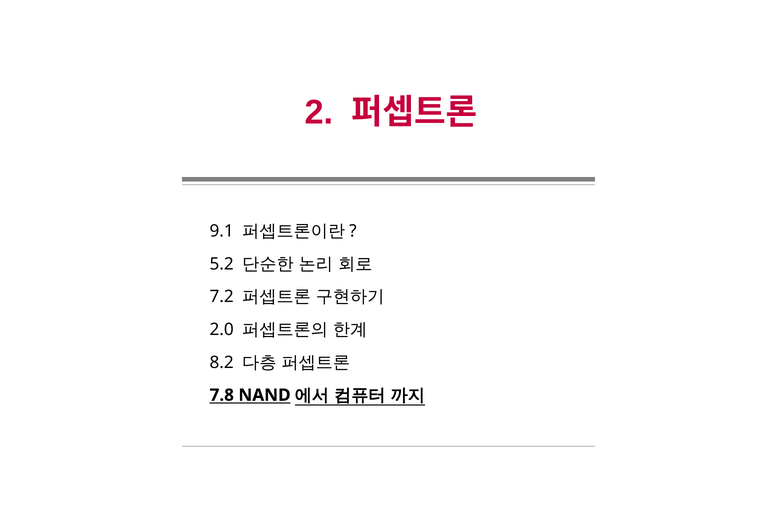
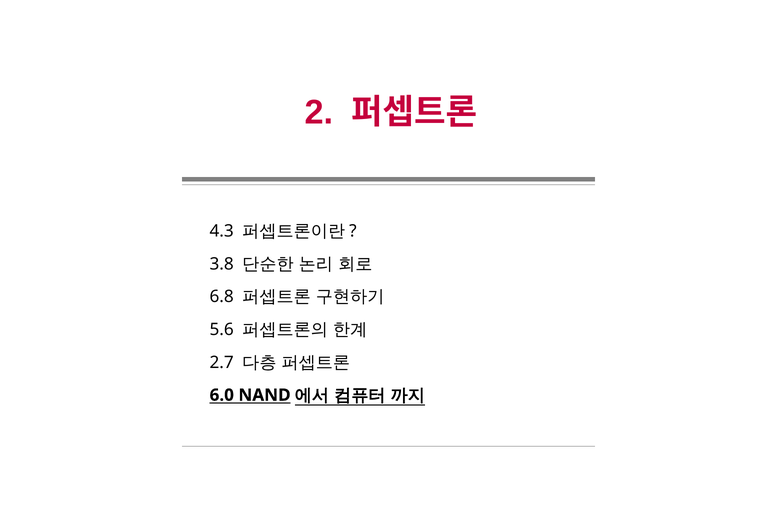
9.1: 9.1 -> 4.3 (222, 231)
5.2: 5.2 -> 3.8 (222, 264)
7.2: 7.2 -> 6.8 (222, 297)
2.0: 2.0 -> 5.6 (222, 330)
8.2: 8.2 -> 2.7 (222, 363)
7.8: 7.8 -> 6.0 (222, 395)
